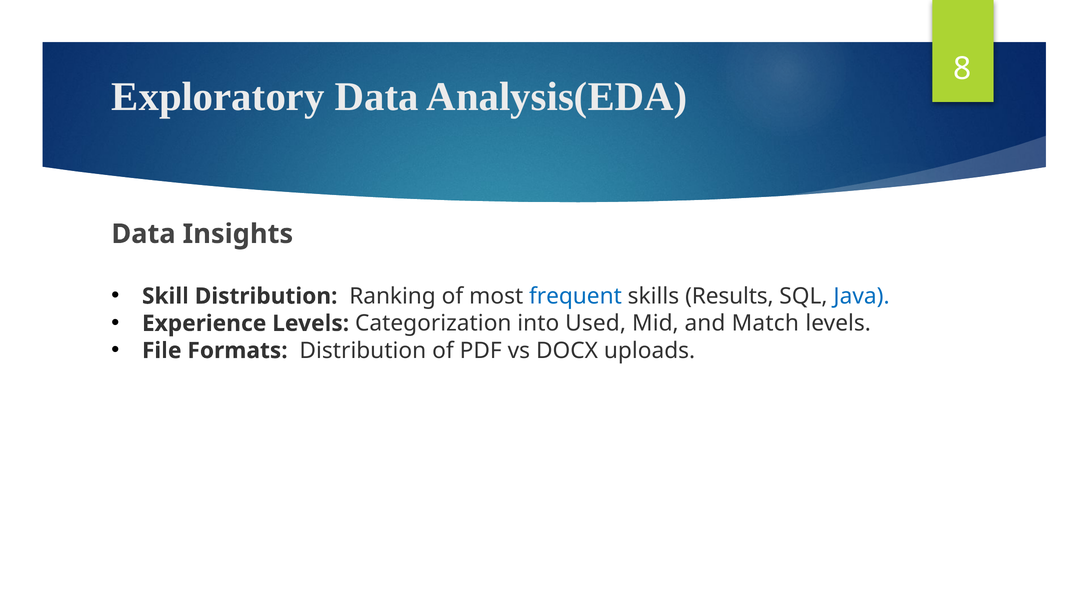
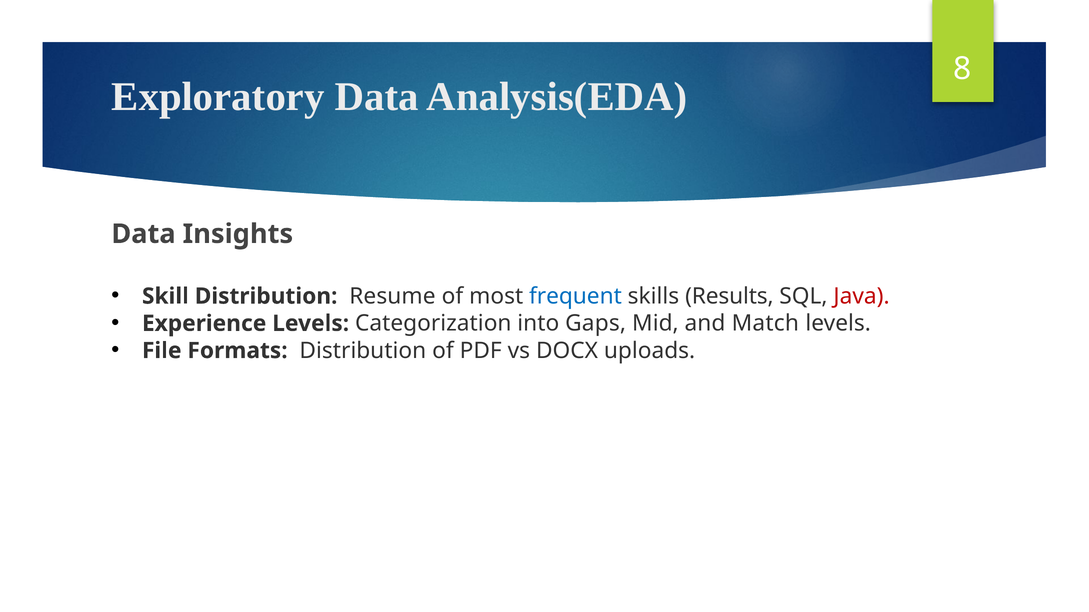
Ranking: Ranking -> Resume (392, 296)
Java colour: blue -> red (862, 296)
Used: Used -> Gaps (596, 324)
